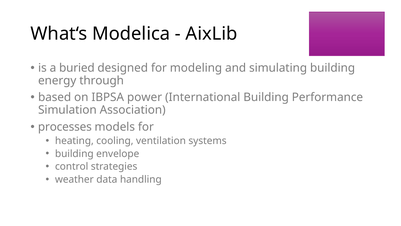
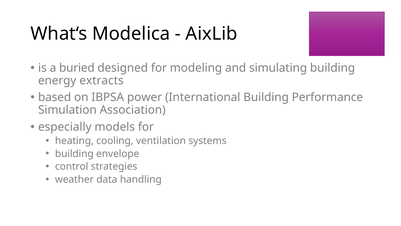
through: through -> extracts (102, 80)
processes: processes -> especially (65, 127)
